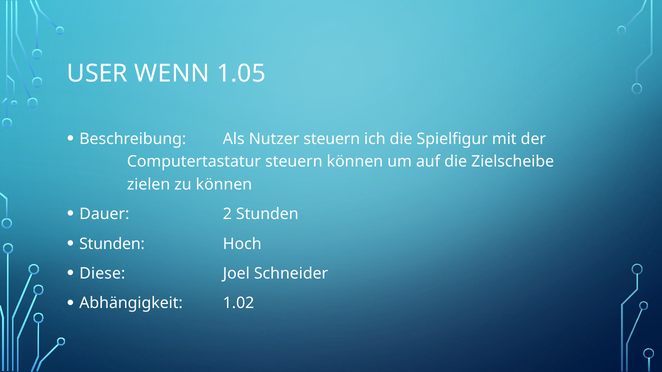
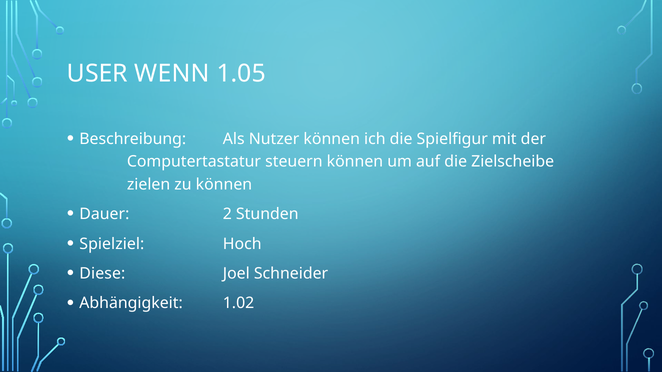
Nutzer steuern: steuern -> können (332, 139)
Stunden: Stunden -> Spielziel (112, 244)
